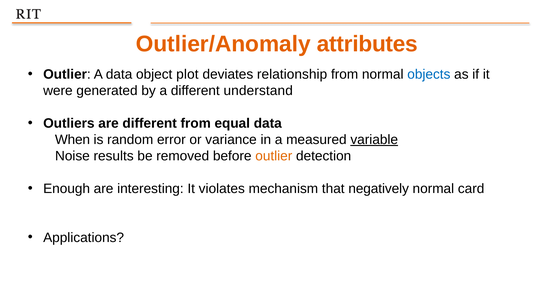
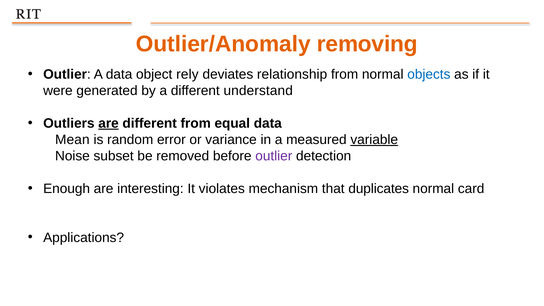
attributes: attributes -> removing (367, 44)
plot: plot -> rely (187, 74)
are underline: none -> present (108, 123)
When: When -> Mean (72, 140)
results: results -> subset (114, 156)
outlier colour: orange -> purple (274, 156)
negatively: negatively -> duplicates (379, 189)
